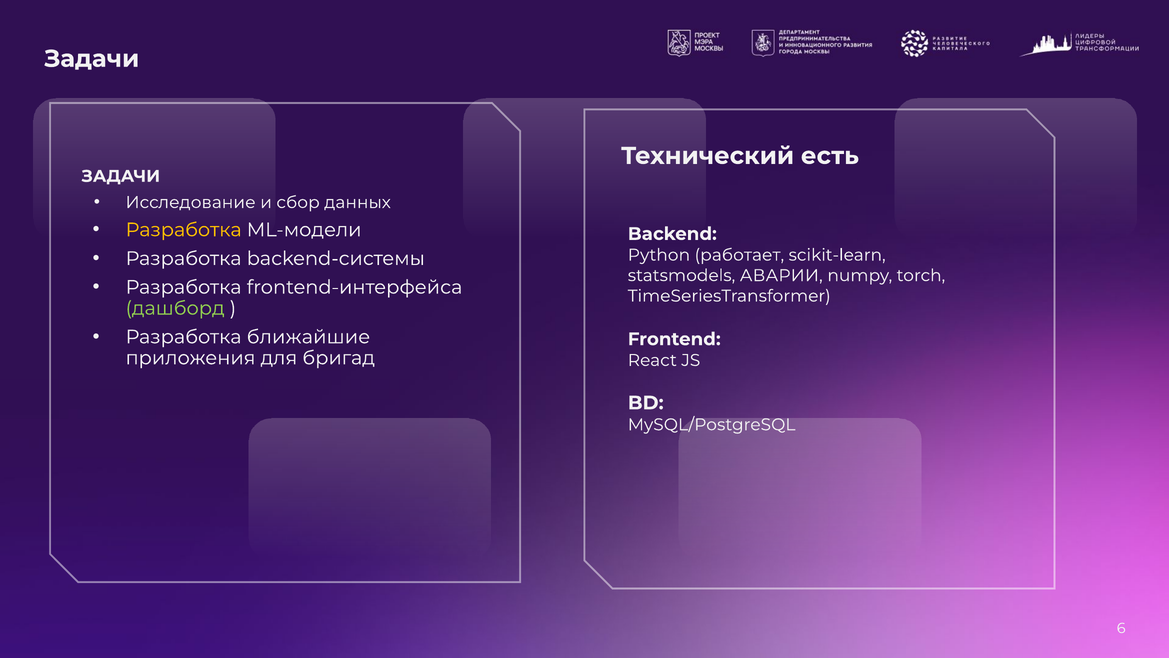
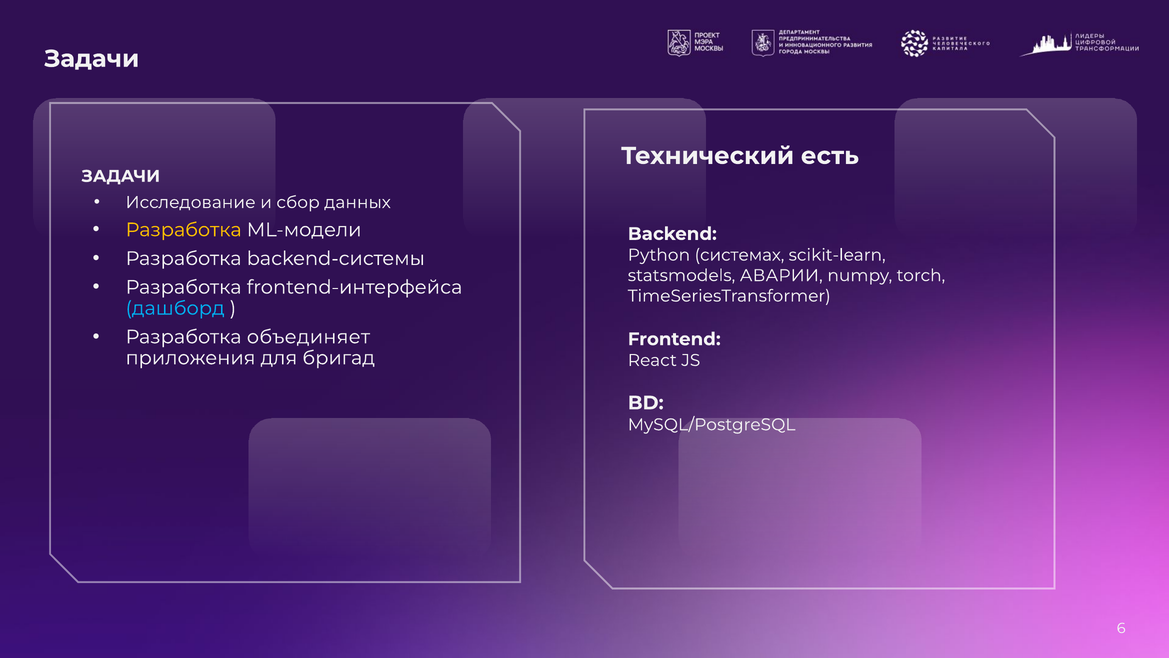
работает: работает -> системах (739, 255)
дашборд colour: light green -> light blue (175, 308)
ближайшие: ближайшие -> объединяет (308, 337)
